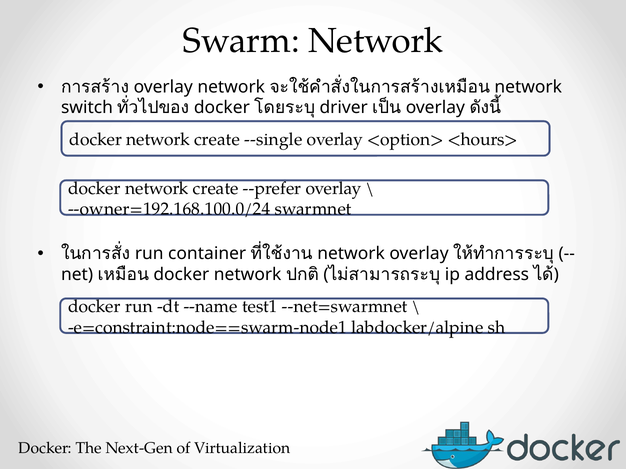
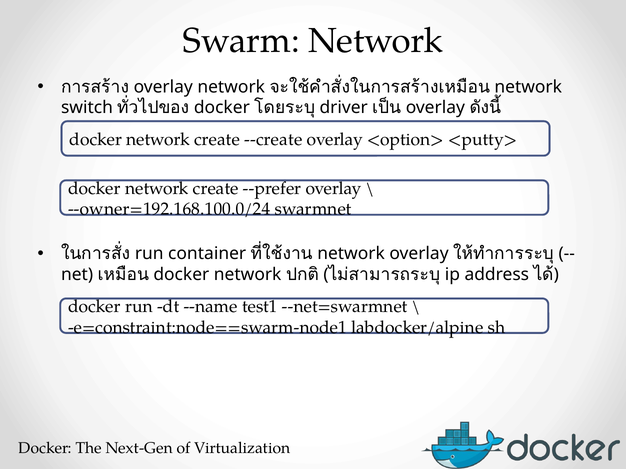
--single: --single -> --create (273, 140)
<hours>: <hours> -> <putty> (483, 140)
